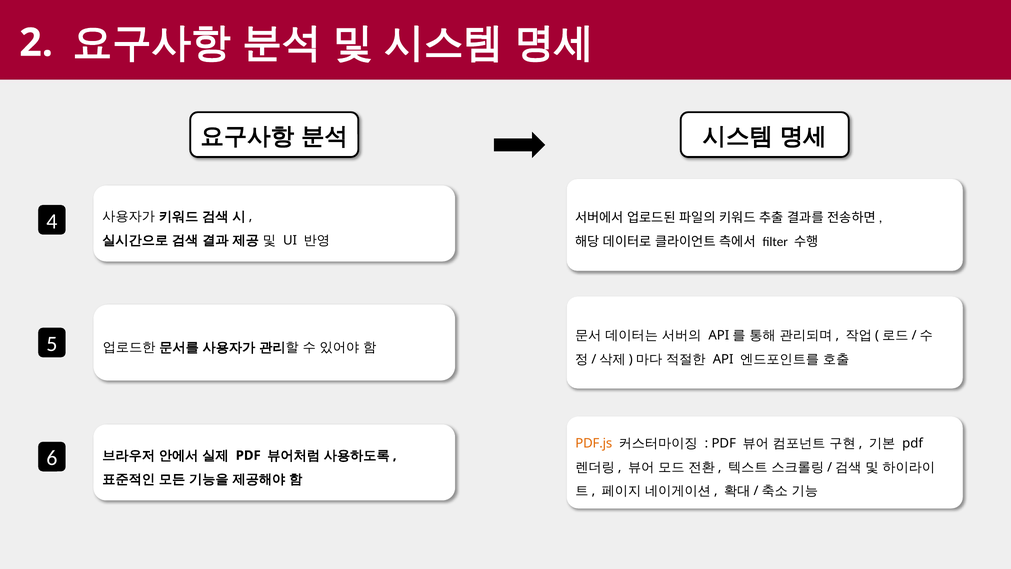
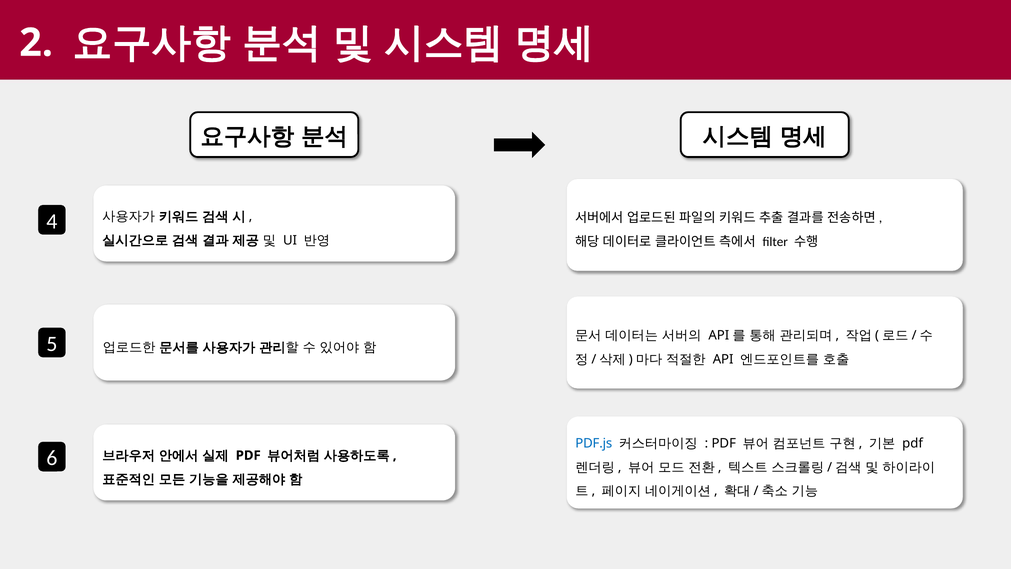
PDF.js colour: orange -> blue (594, 443)
